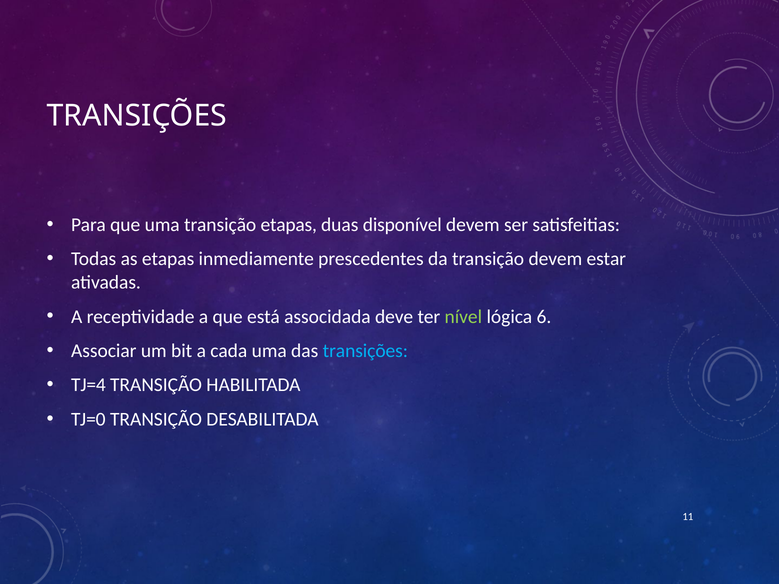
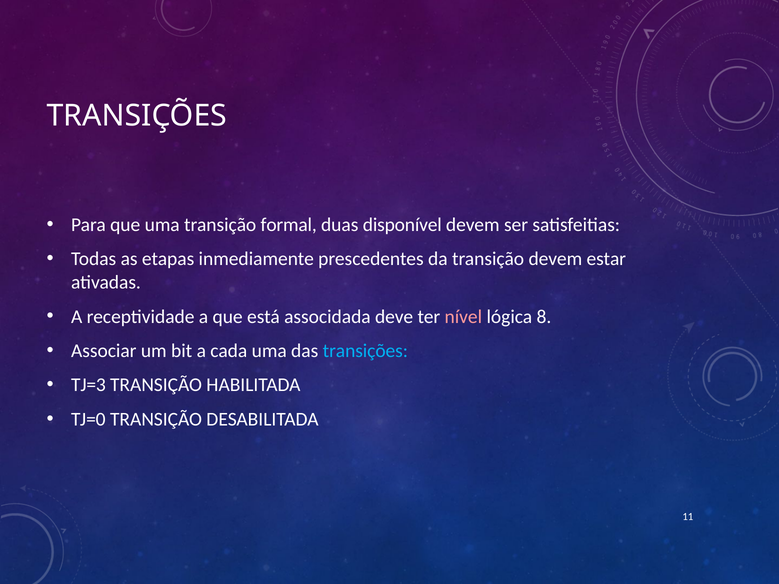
transição etapas: etapas -> formal (289, 225)
nível colour: light green -> pink (463, 317)
6: 6 -> 8 (544, 317)
TJ=4: TJ=4 -> TJ=3 (88, 385)
